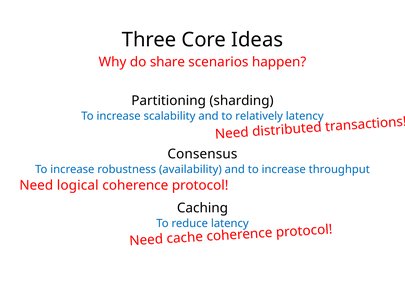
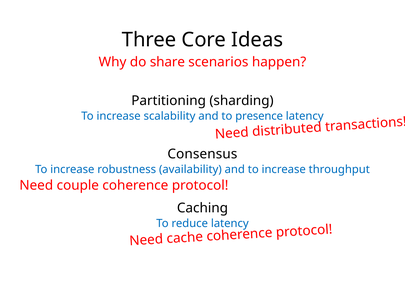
relatively: relatively -> presence (259, 116)
logical: logical -> couple (78, 185)
